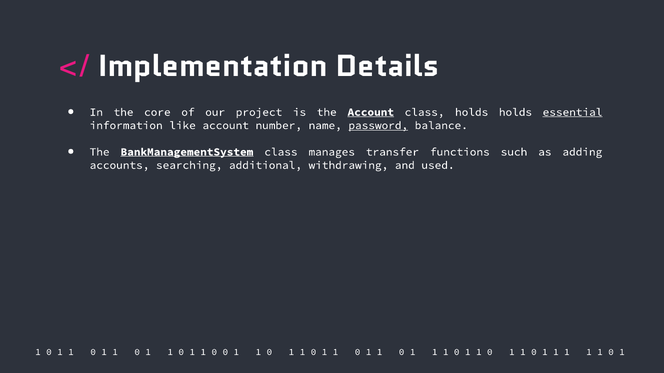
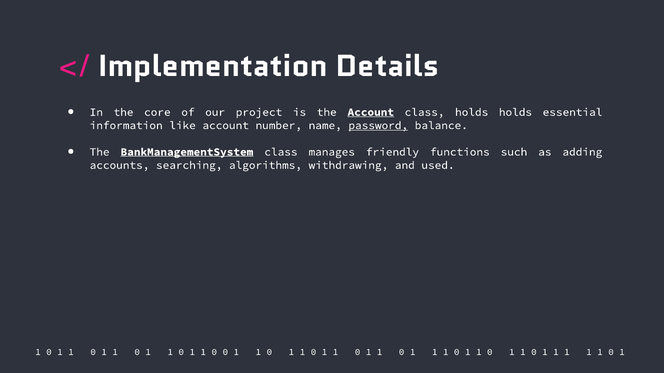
essential underline: present -> none (573, 112)
transfer: transfer -> friendly (392, 152)
additional: additional -> algorithms (265, 165)
